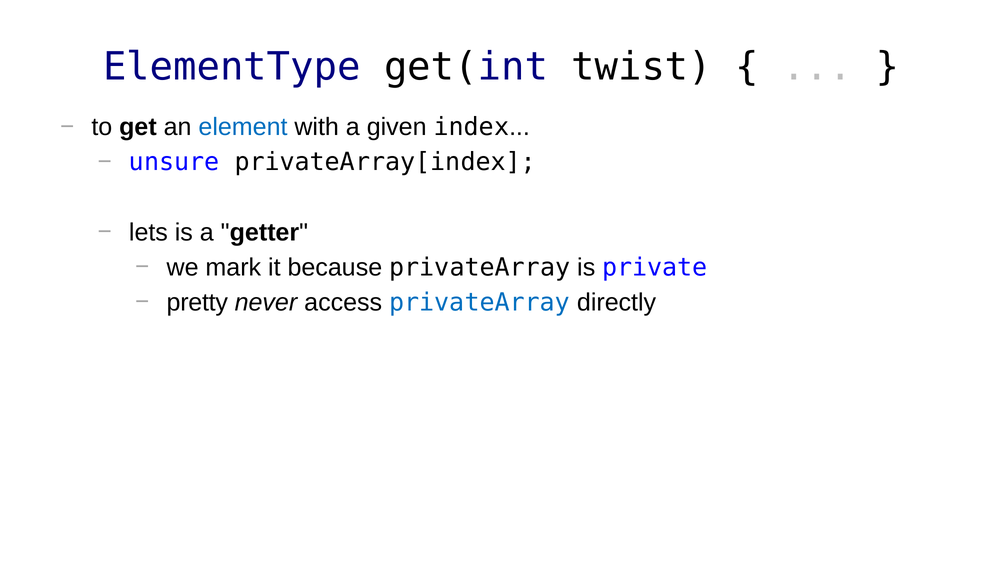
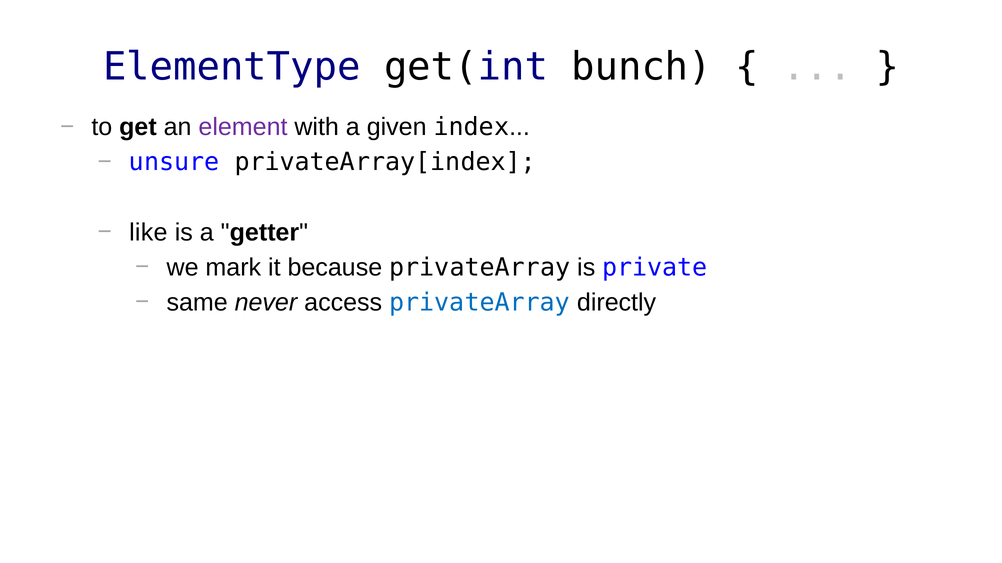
twist: twist -> bunch (642, 67)
element colour: blue -> purple (243, 127)
lets: lets -> like (148, 233)
pretty: pretty -> same (197, 303)
